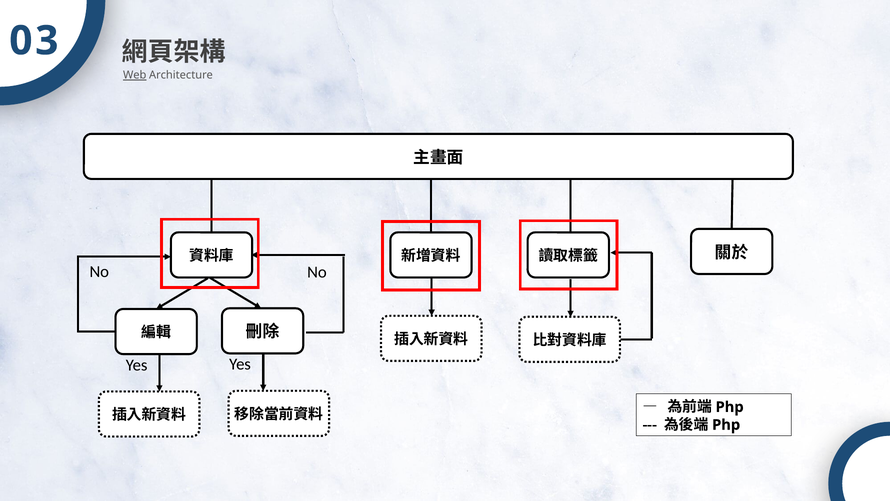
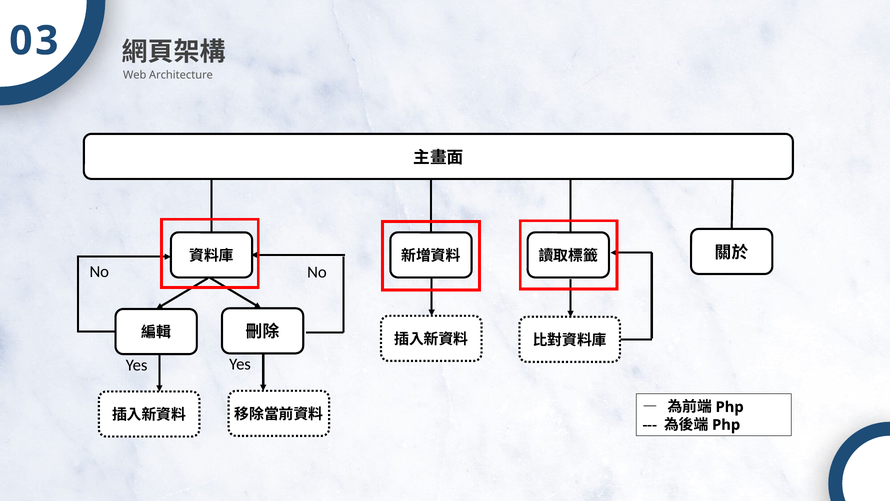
Web underline: present -> none (135, 75)
